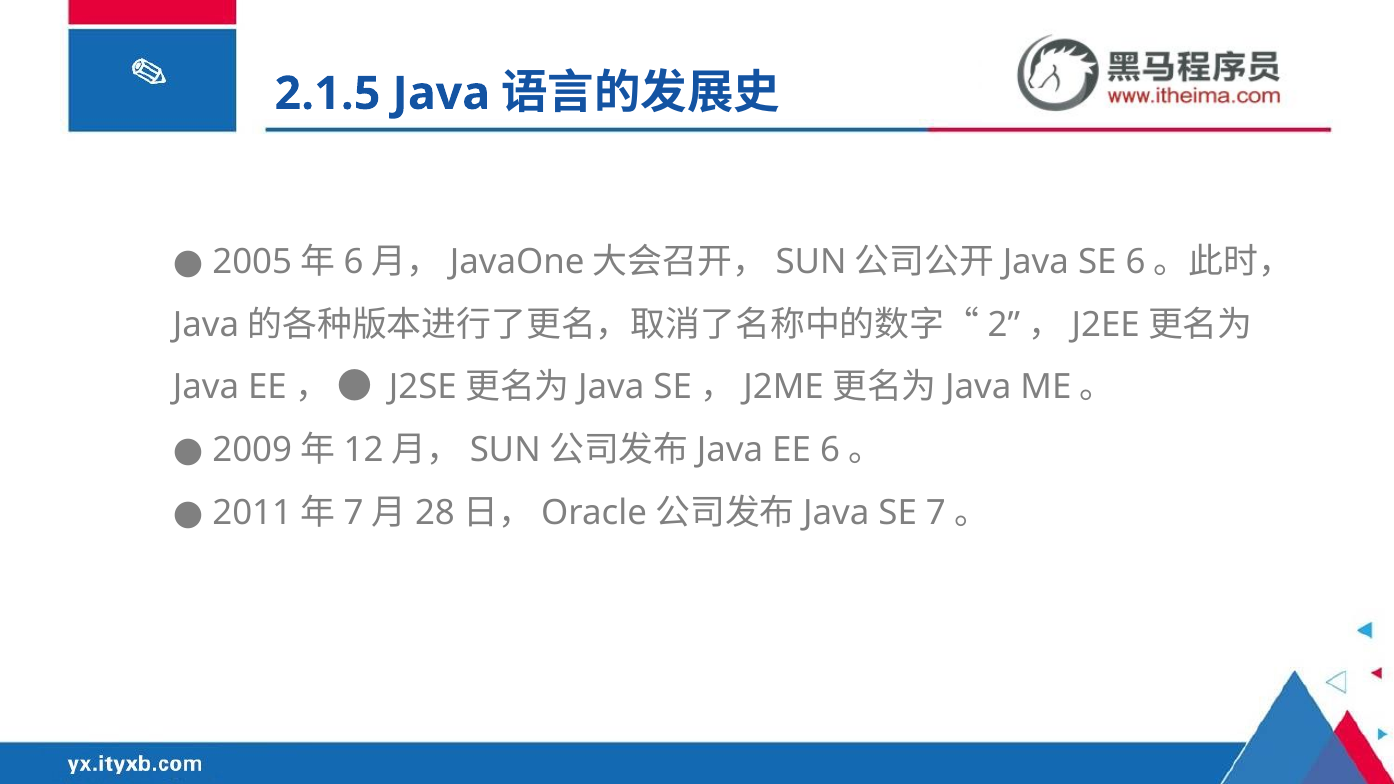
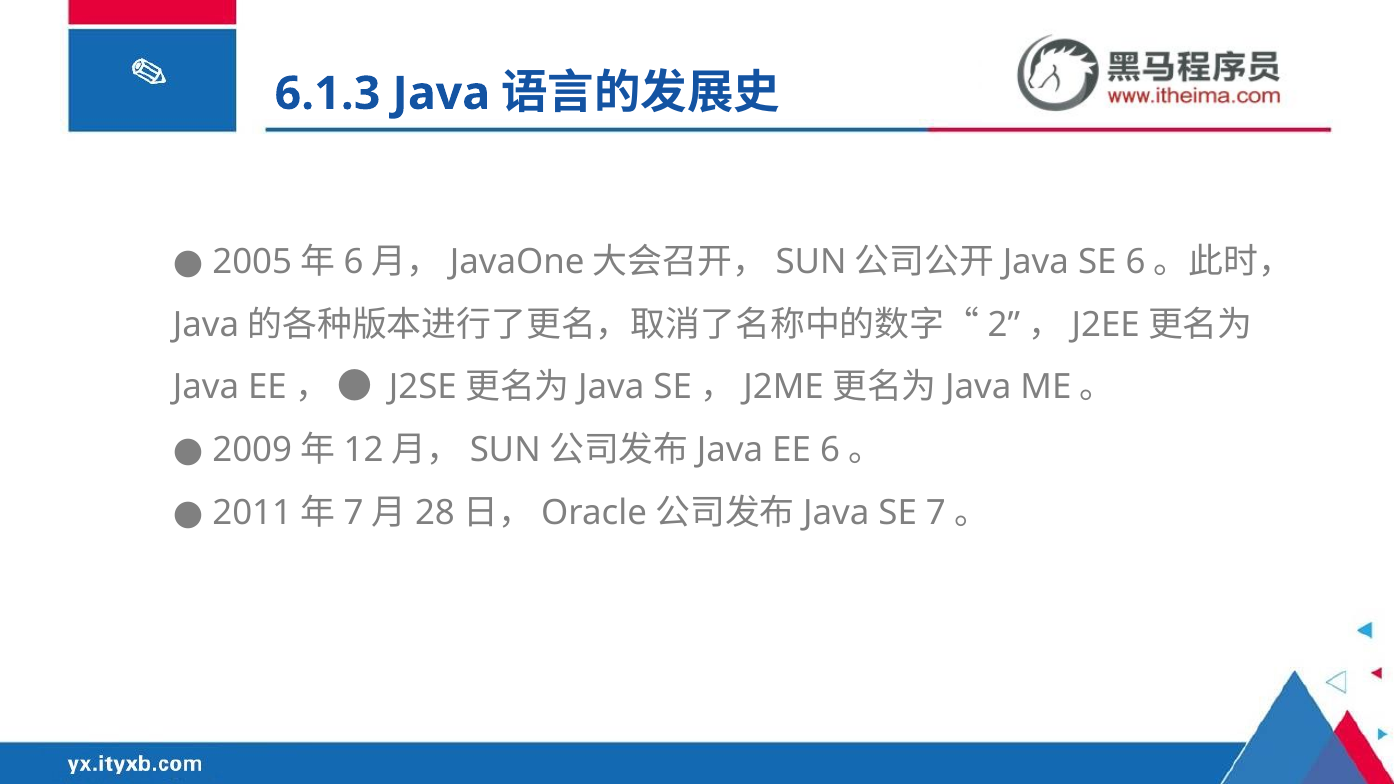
2.1.5: 2.1.5 -> 6.1.3 (327, 94)
